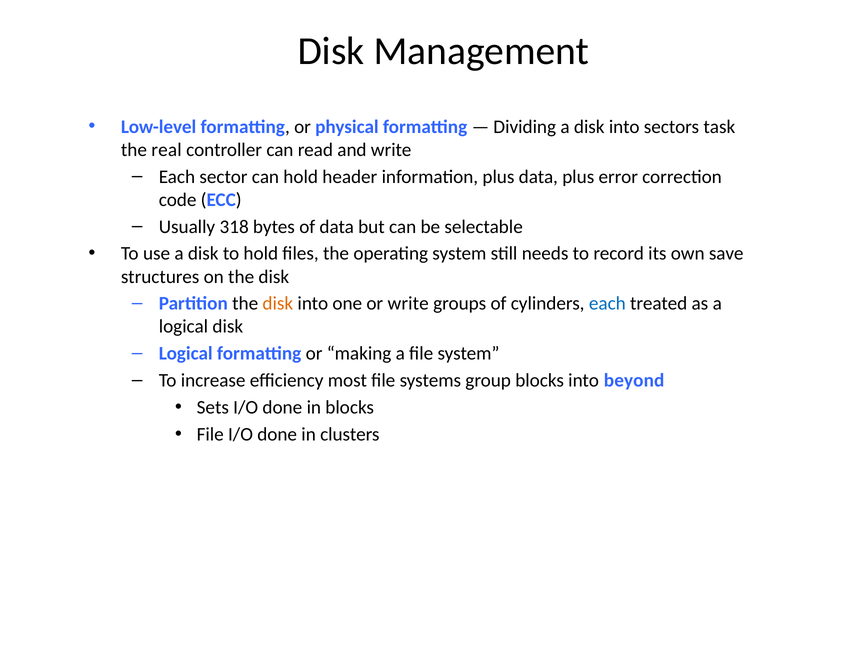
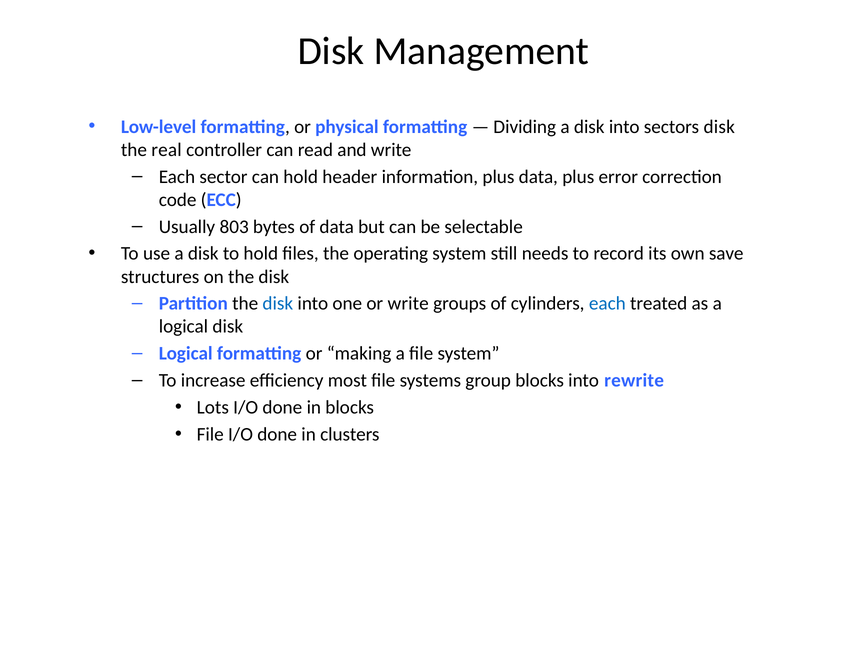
sectors task: task -> disk (719, 127)
318: 318 -> 803 (234, 227)
disk colour: orange -> blue (278, 303)
beyond: beyond -> rewrite (634, 380)
Sets: Sets -> Lots (213, 407)
